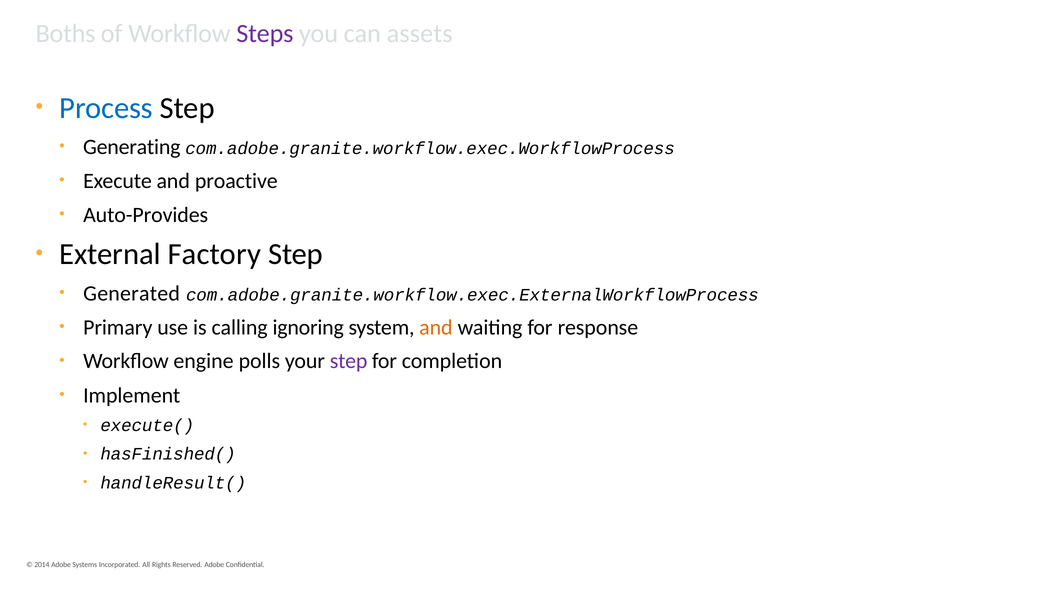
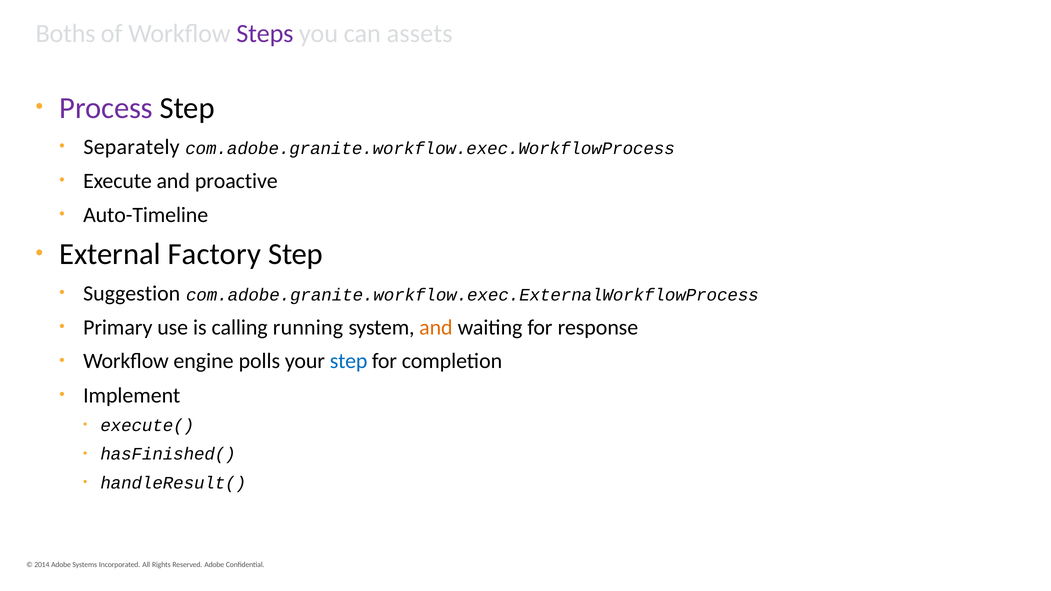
Process colour: blue -> purple (106, 108)
Generating: Generating -> Separately (132, 147)
Auto-Provides: Auto-Provides -> Auto-Timeline (146, 215)
Generated: Generated -> Suggestion (132, 294)
ignoring: ignoring -> running (308, 327)
step colour: purple -> blue (349, 361)
